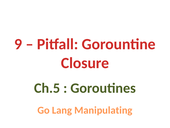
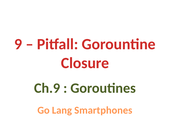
Ch.5: Ch.5 -> Ch.9 (47, 88)
Manipulating: Manipulating -> Smartphones (103, 110)
